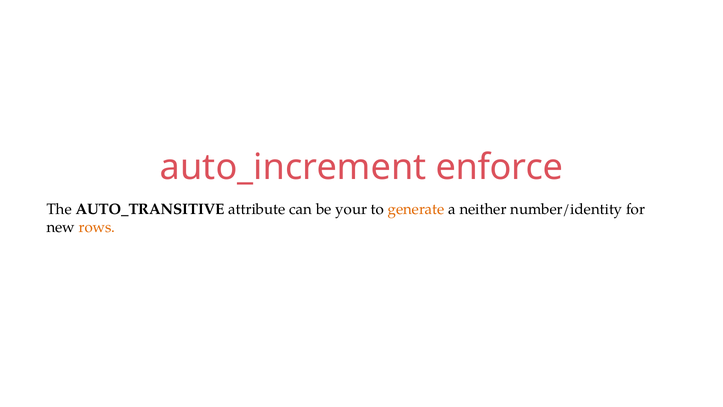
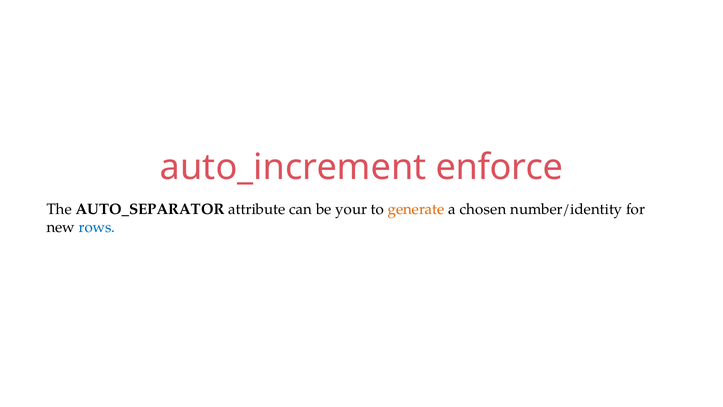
AUTO_TRANSITIVE: AUTO_TRANSITIVE -> AUTO_SEPARATOR (150, 209)
neither: neither -> chosen (483, 209)
rows colour: orange -> blue (97, 227)
